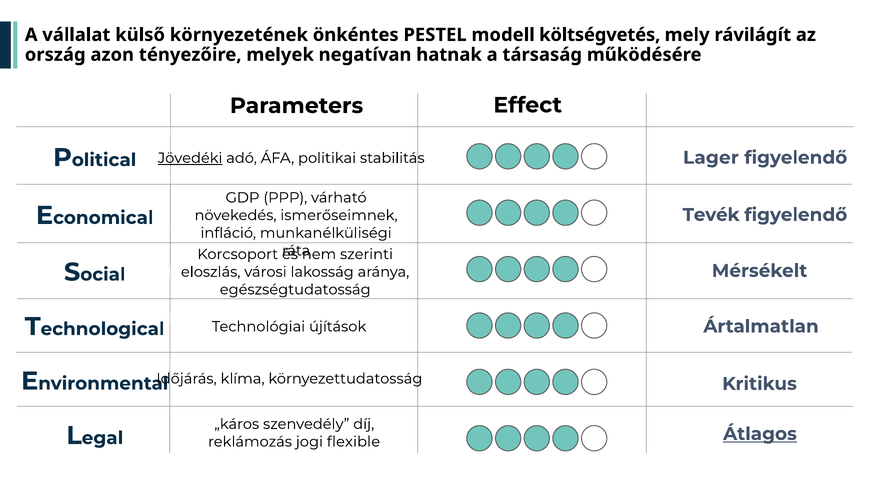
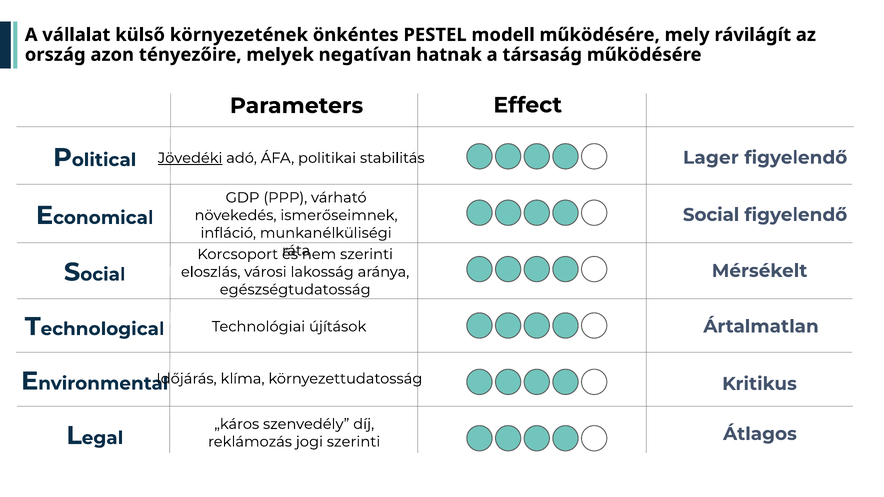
modell költségvetés: költségvetés -> működésére (600, 35)
Tevék: Tevék -> Social (711, 215)
Átlagos underline: present -> none (760, 434)
jogi flexible: flexible -> szerinti (354, 442)
